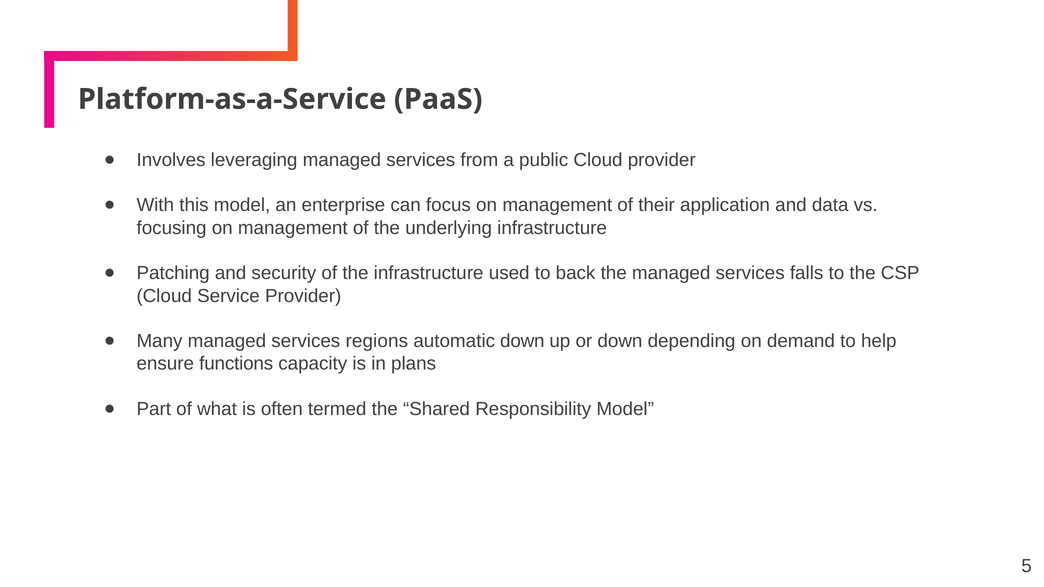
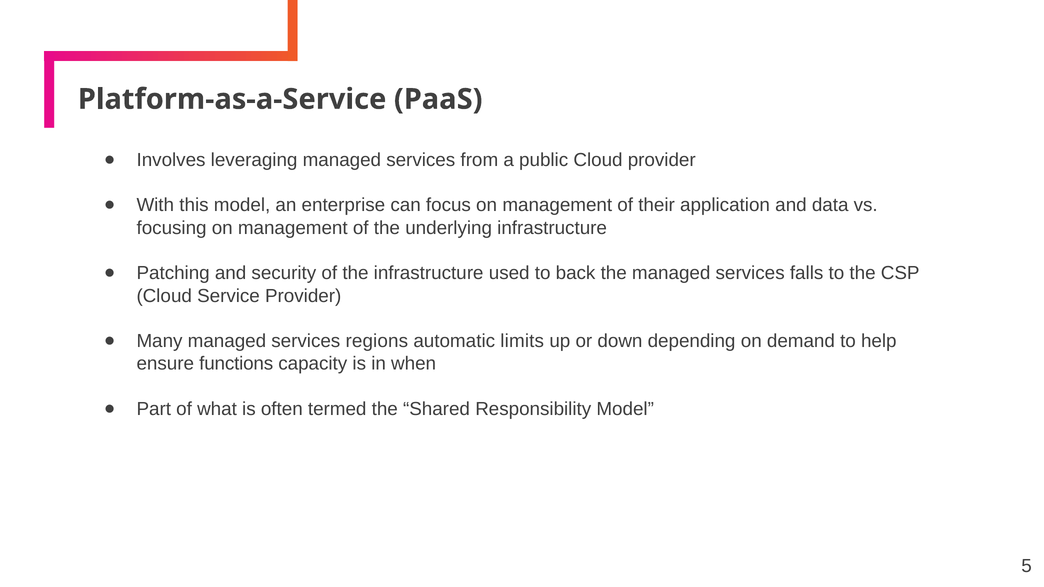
automatic down: down -> limits (522, 341)
plans: plans -> when (414, 364)
